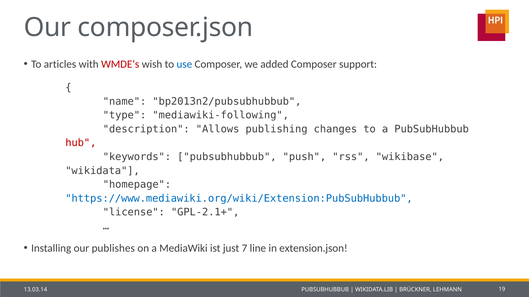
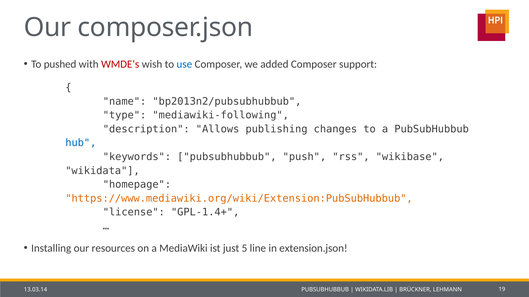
articles: articles -> pushed (60, 64)
hub colour: red -> blue (81, 143)
https://www.mediawiki.org/wiki/Extension:PubSubHubbub colour: blue -> orange (239, 199)
GPL-2.1+: GPL-2.1+ -> GPL-1.4+ (205, 213)
publishes: publishes -> resources (113, 249)
7: 7 -> 5 (245, 249)
